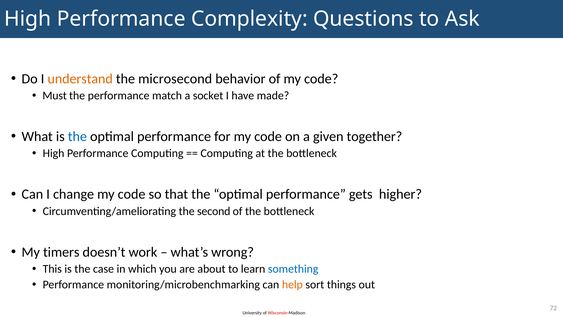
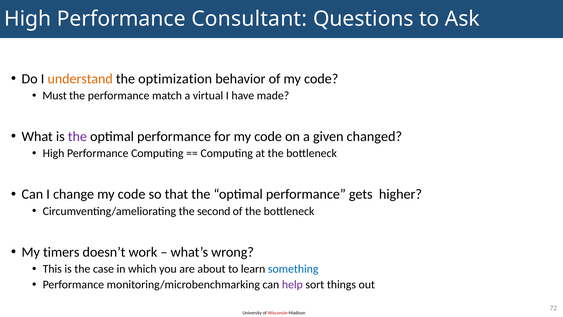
Complexity: Complexity -> Consultant (249, 19)
microsecond: microsecond -> optimization (175, 79)
socket: socket -> virtual (208, 96)
the colour: blue -> purple (77, 136)
together: together -> changed (374, 136)
help colour: orange -> purple (292, 284)
